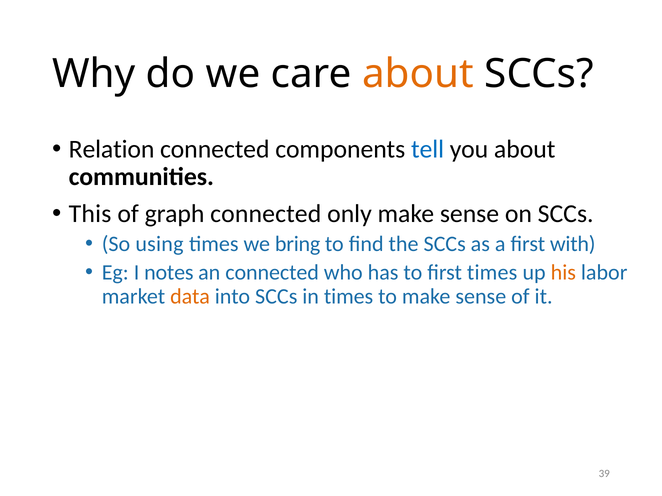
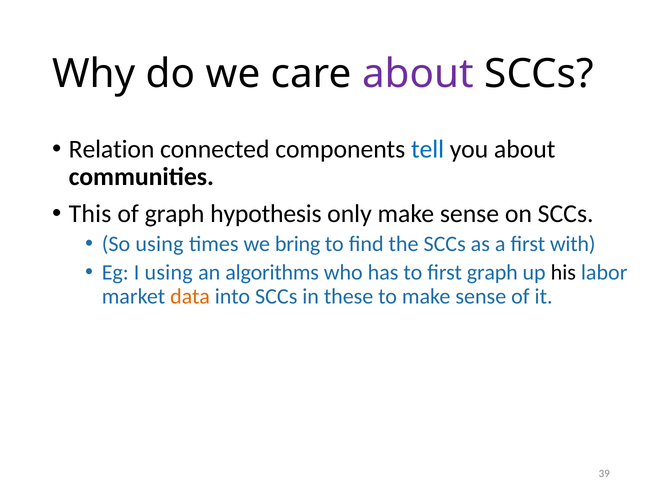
about colour: orange -> purple (418, 74)
graph connected: connected -> hypothesis (266, 214)
I notes: notes -> using (169, 273)
an connected: connected -> algorithms (272, 273)
first times: times -> graph (492, 273)
his colour: orange -> black (563, 273)
in times: times -> these (349, 297)
